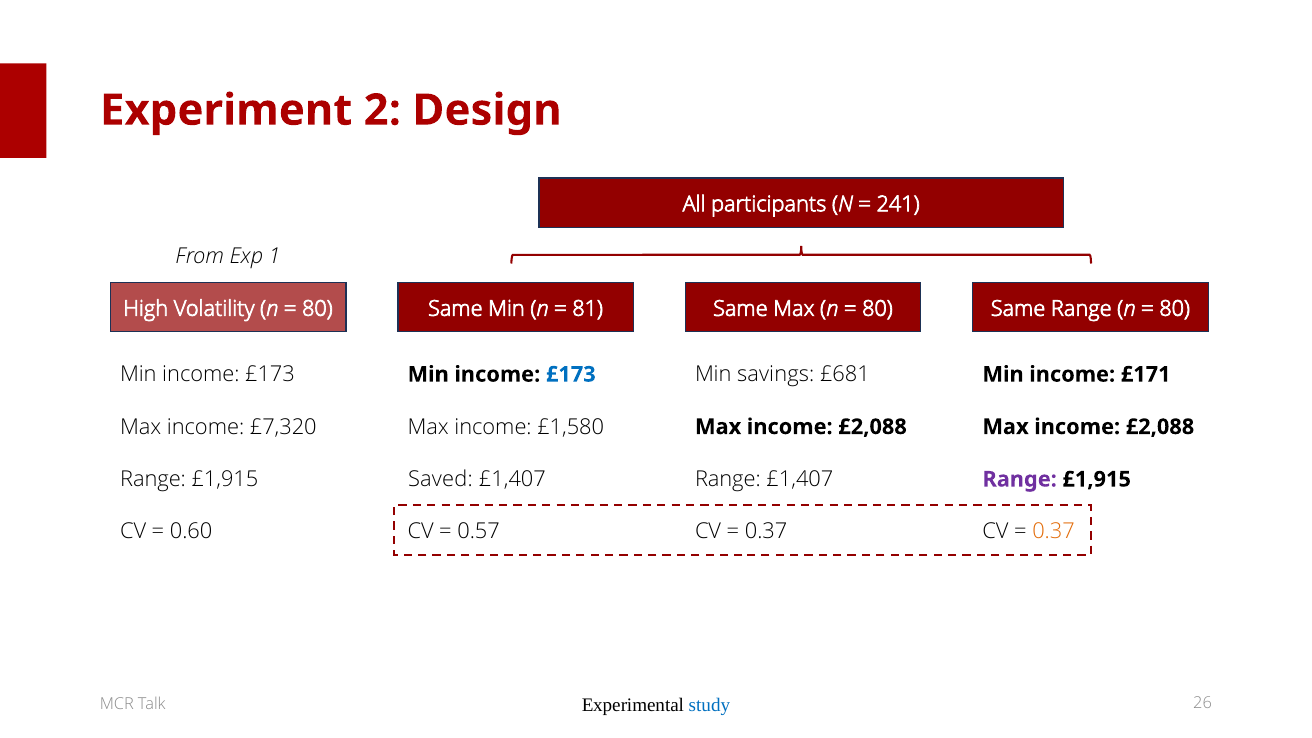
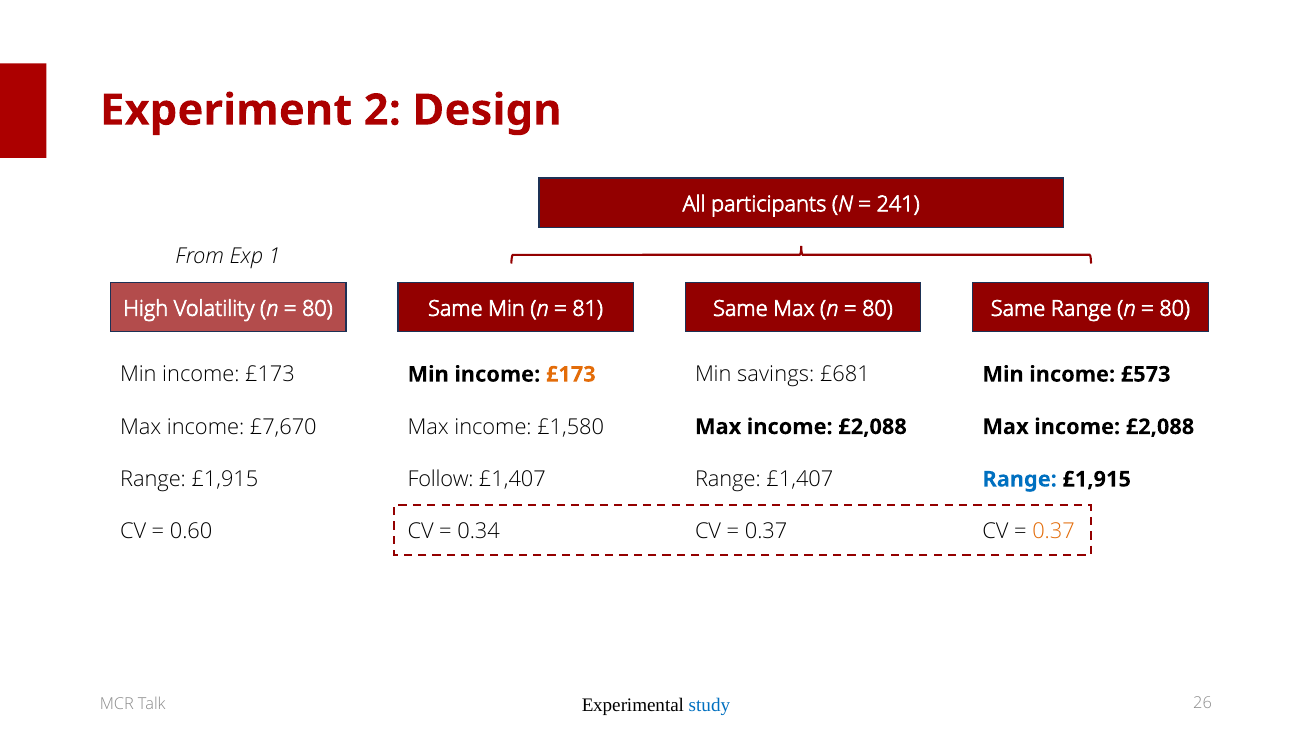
£173 colour: blue -> orange (571, 374)
£171: £171 -> £573 (1146, 374)
£7,320: £7,320 -> £7,670 (283, 427)
Saved: Saved -> Follow (441, 479)
Range colour: purple -> blue (1020, 479)
0.57: 0.57 -> 0.34 (479, 532)
